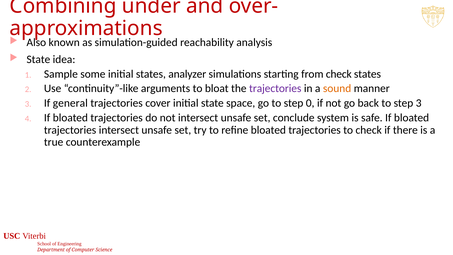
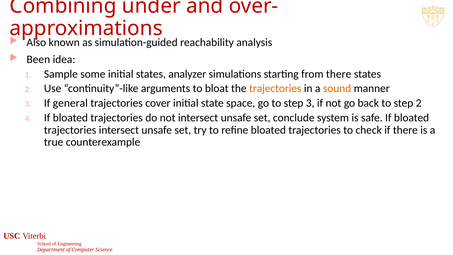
State: State -> Been (38, 59)
from check: check -> there (339, 74)
trajectories colour: purple -> orange (275, 89)
step 0: 0 -> 3 (310, 103)
step 3: 3 -> 2 (419, 103)
